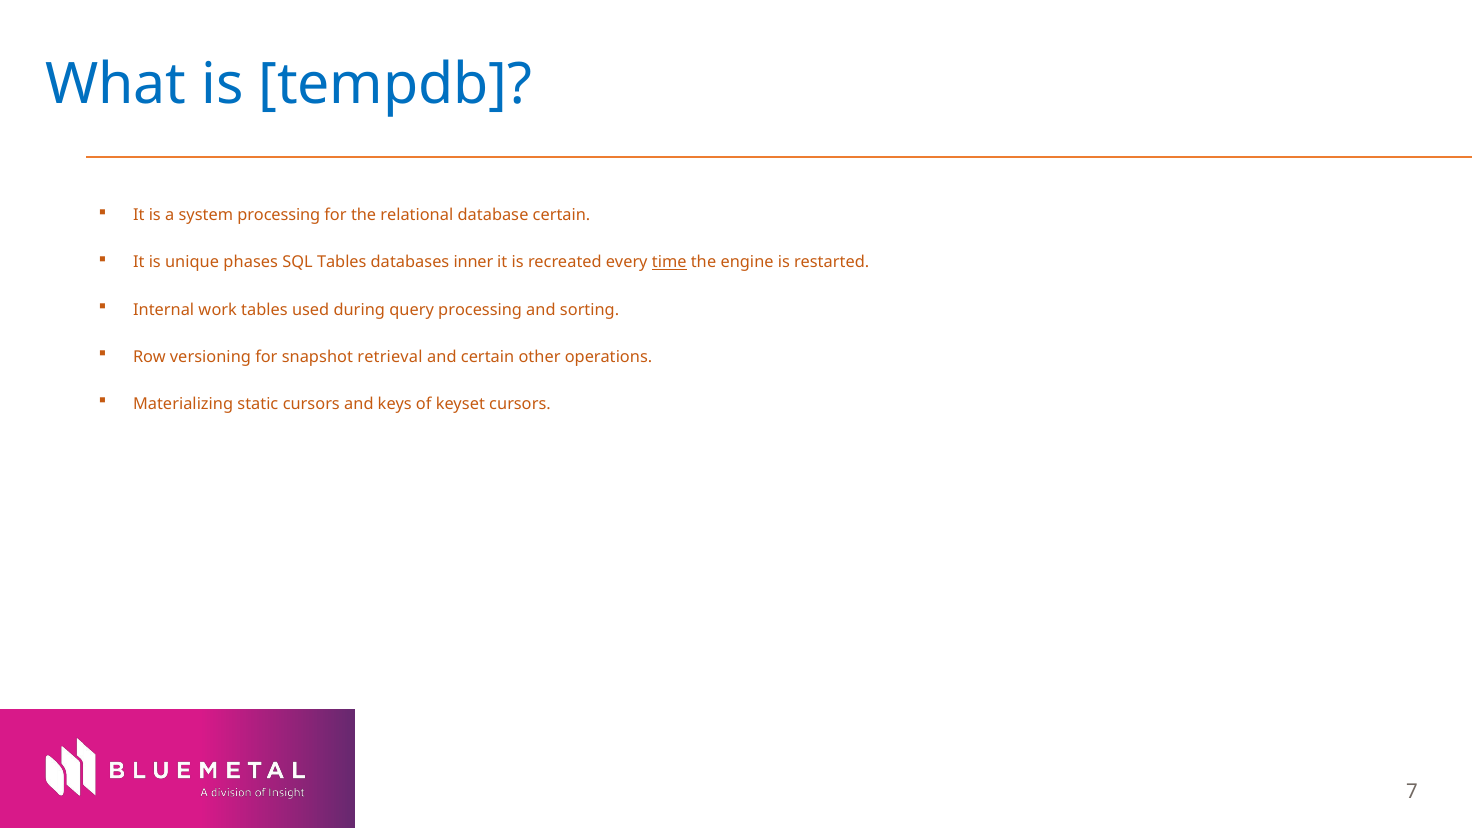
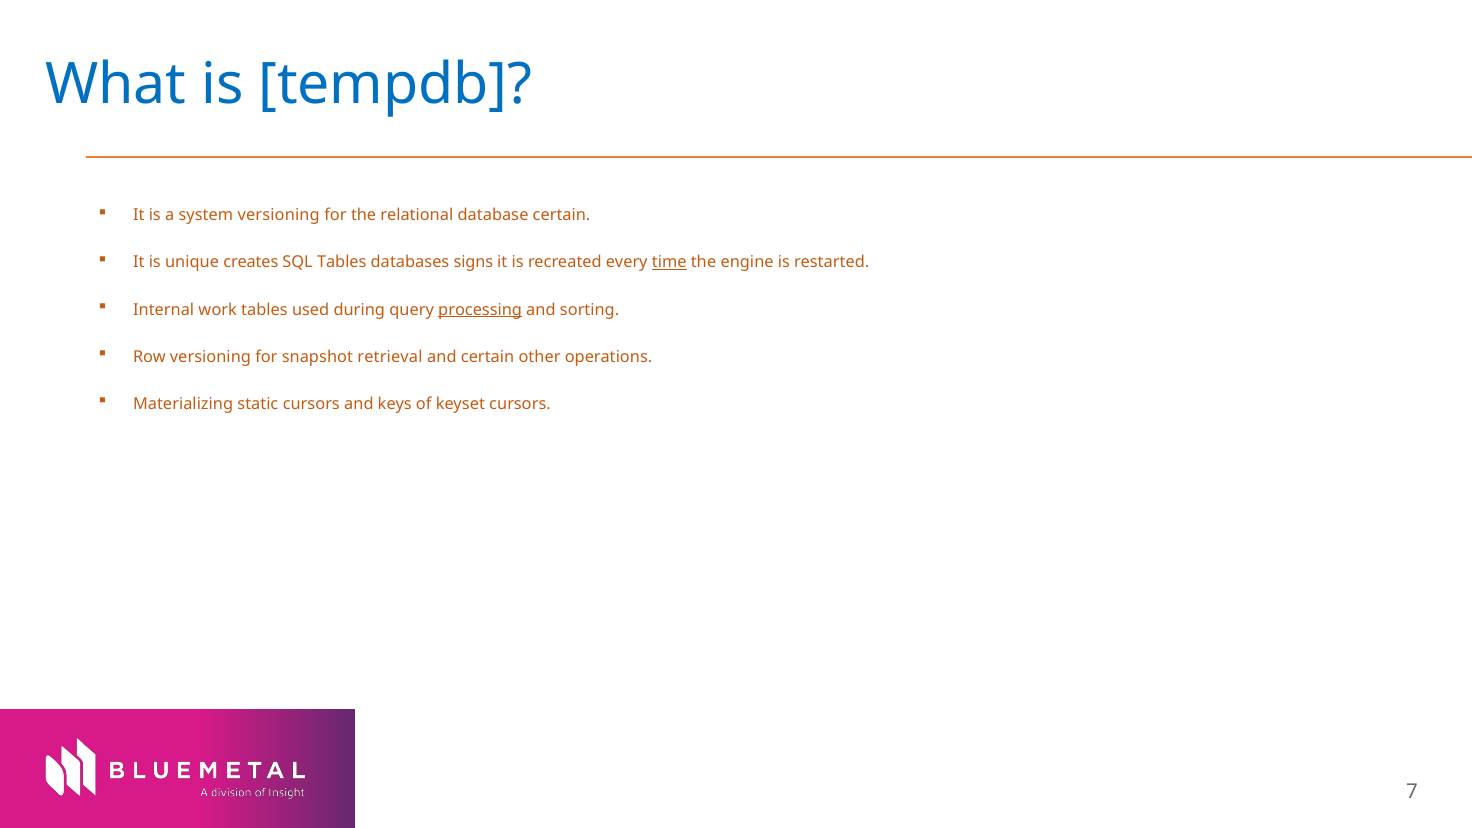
system processing: processing -> versioning (279, 215)
phases: phases -> creates (251, 262)
inner: inner -> signs (473, 262)
processing underline: none -> present (480, 310)
